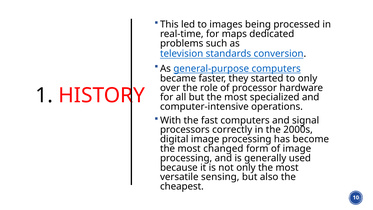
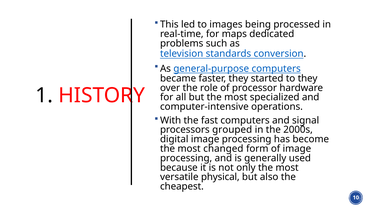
to only: only -> they (308, 78)
correctly: correctly -> grouped (232, 130)
sensing: sensing -> physical (220, 177)
